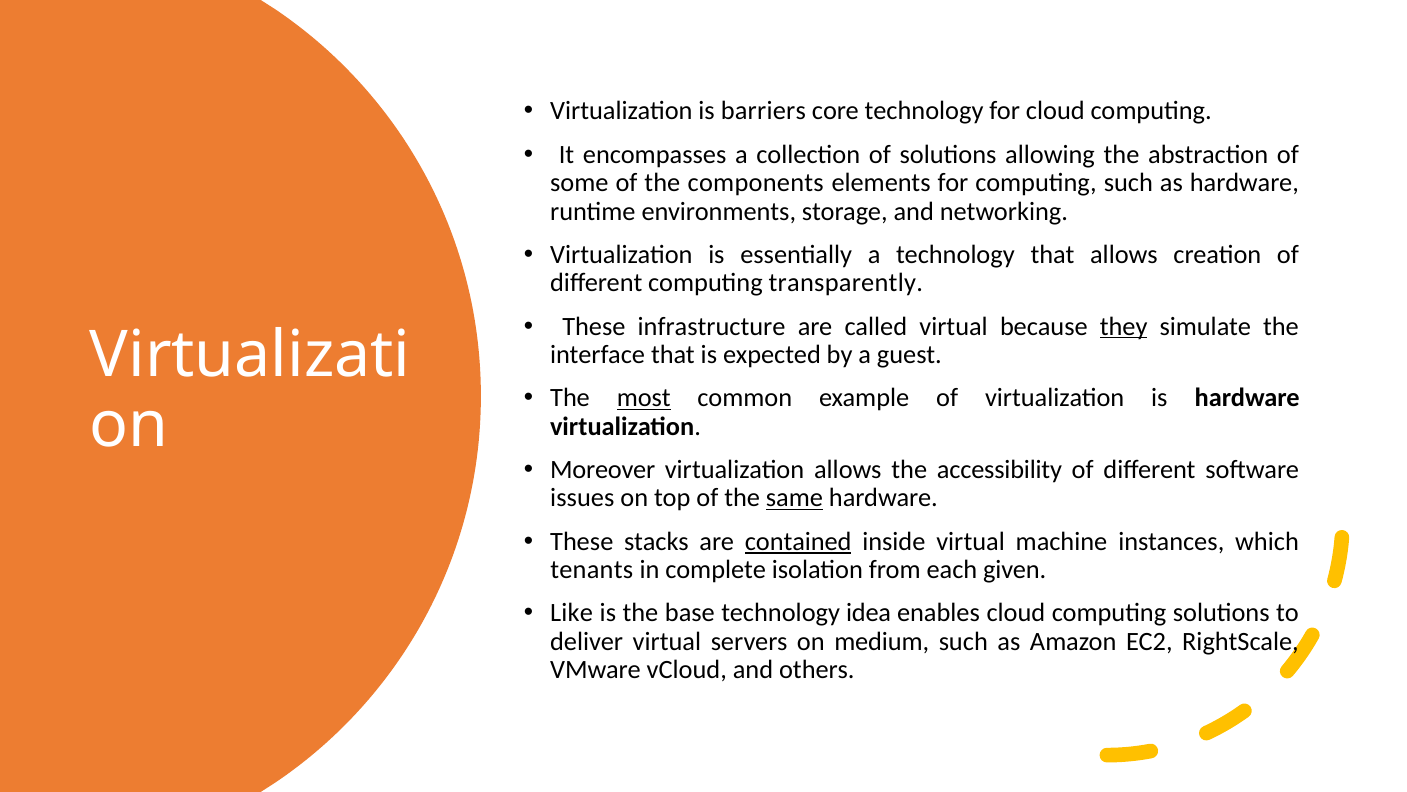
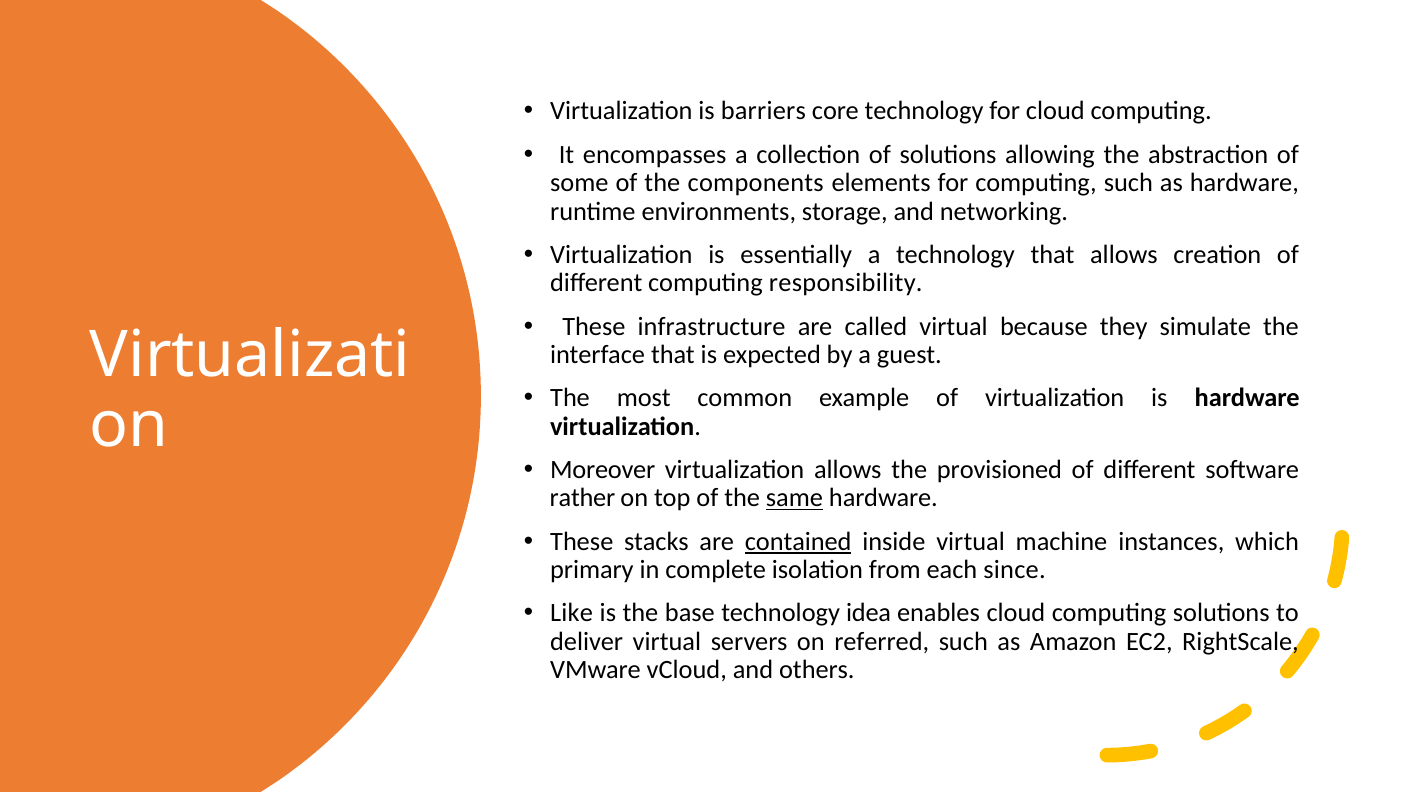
transparently: transparently -> responsibility (846, 283)
they underline: present -> none (1124, 326)
most underline: present -> none (644, 398)
accessibility: accessibility -> provisioned (999, 469)
issues: issues -> rather (582, 498)
tenants: tenants -> primary (592, 570)
given: given -> since (1014, 570)
medium: medium -> referred (882, 641)
